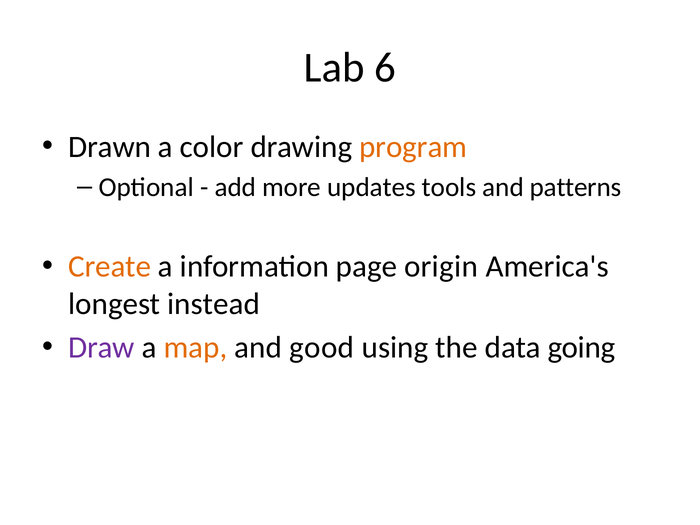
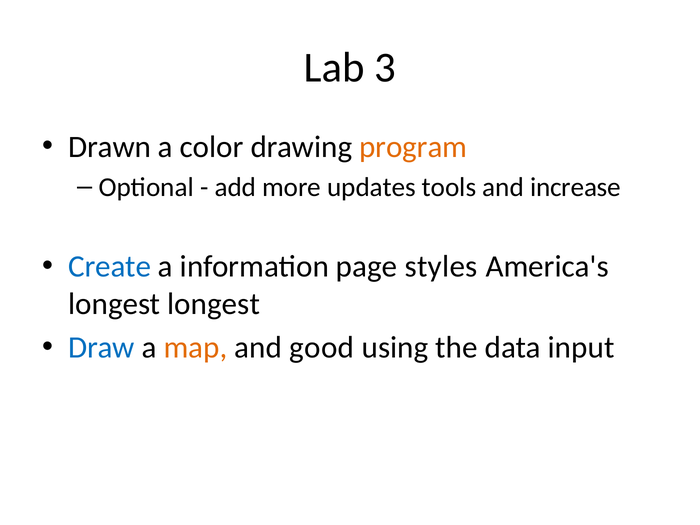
6: 6 -> 3 (385, 68)
patterns: patterns -> increase (575, 187)
Create colour: orange -> blue (110, 267)
origin: origin -> styles (441, 267)
longest instead: instead -> longest (214, 304)
Draw colour: purple -> blue (101, 348)
going: going -> input (581, 348)
